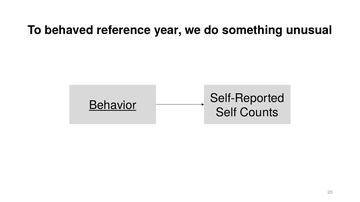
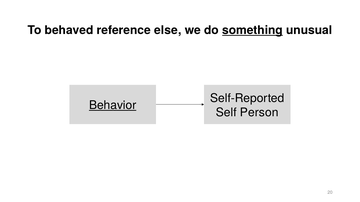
year: year -> else (168, 30)
something underline: none -> present (252, 30)
Counts: Counts -> Person (259, 113)
